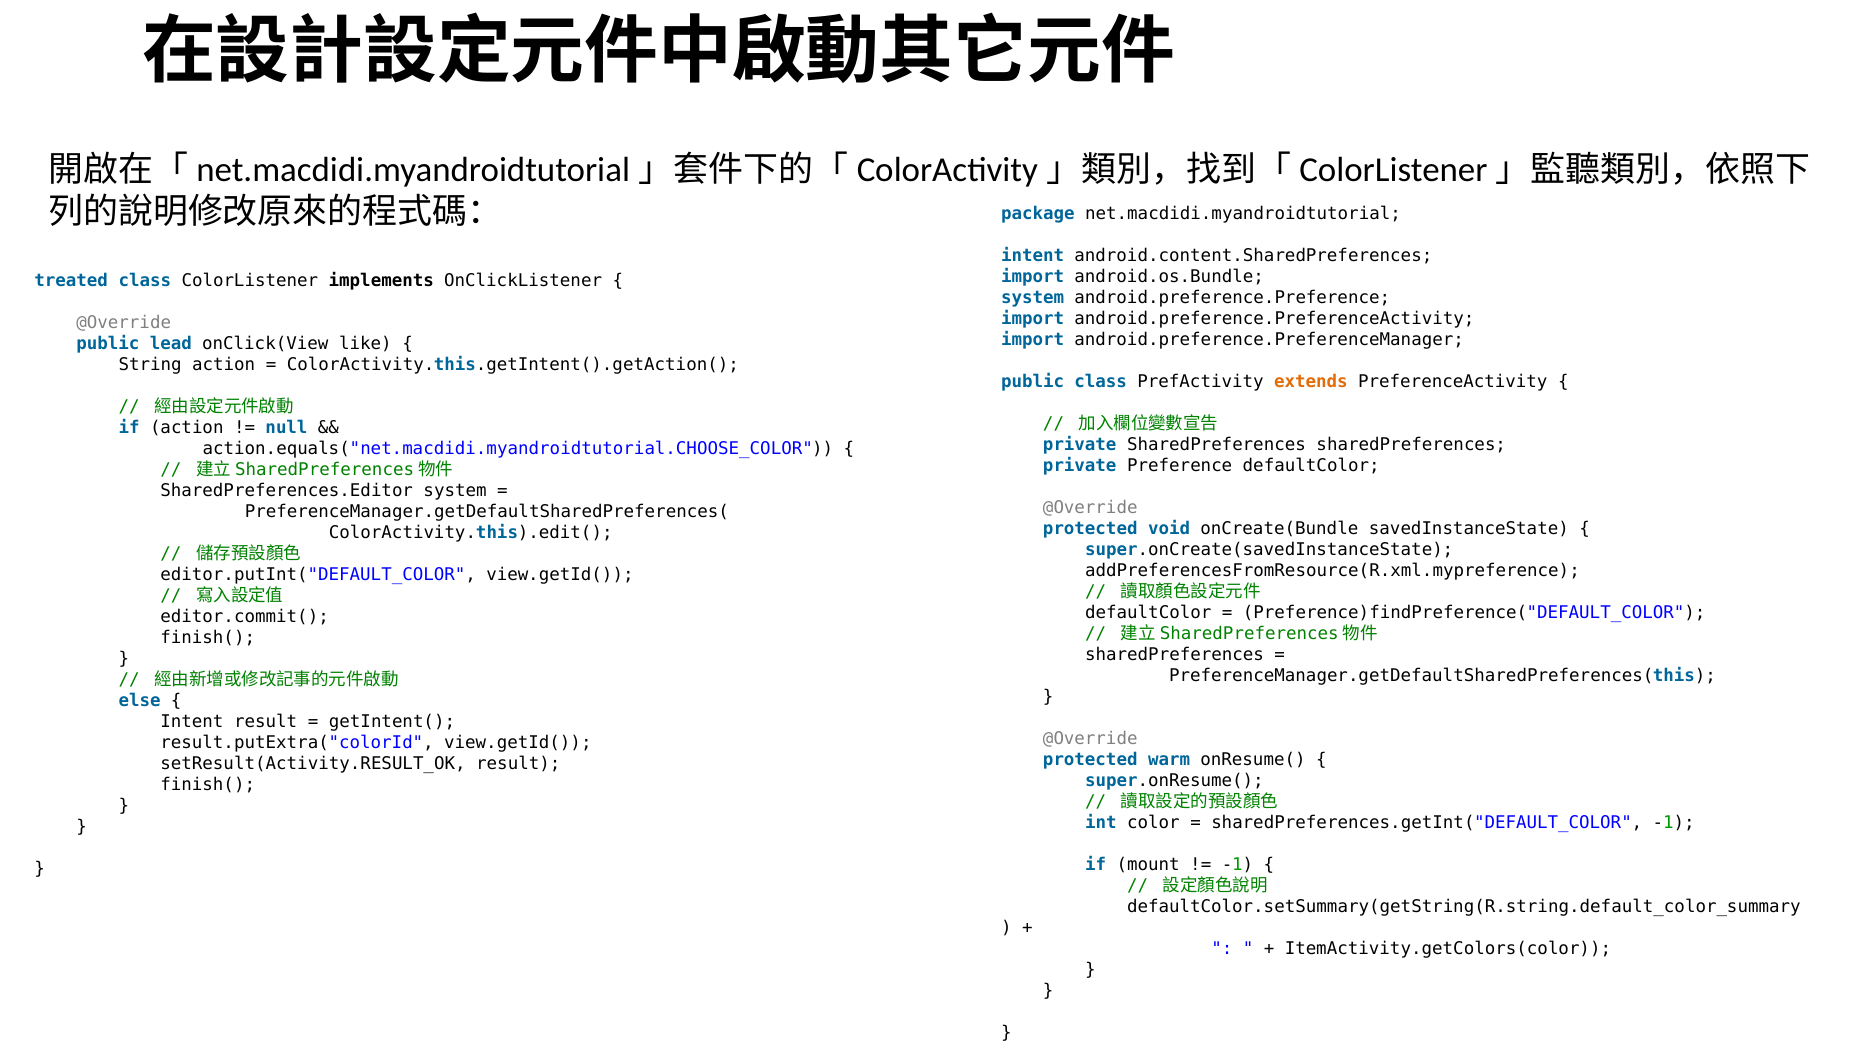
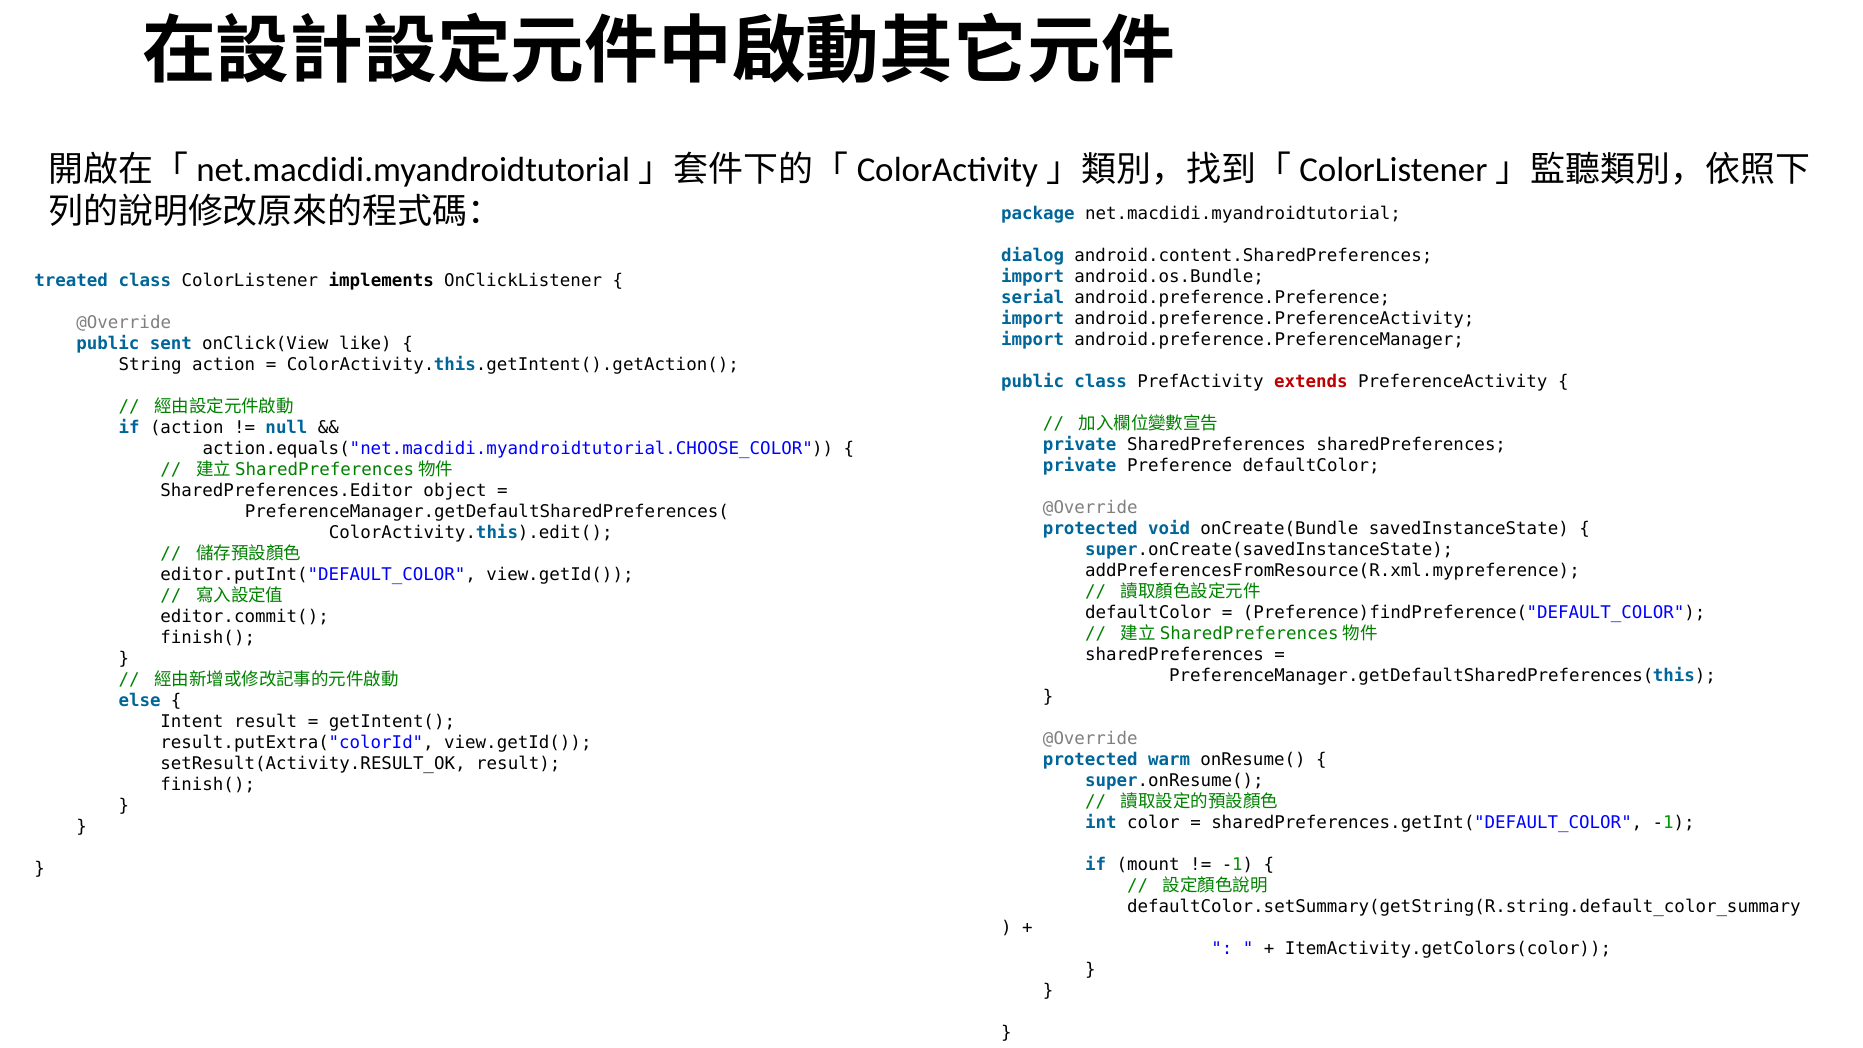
intent: intent -> dialog (1033, 255)
system: system -> serial (1033, 297)
lead: lead -> sent (171, 344)
extends colour: orange -> red (1311, 381)
SharedPreferences.Editor system: system -> object (455, 491)
